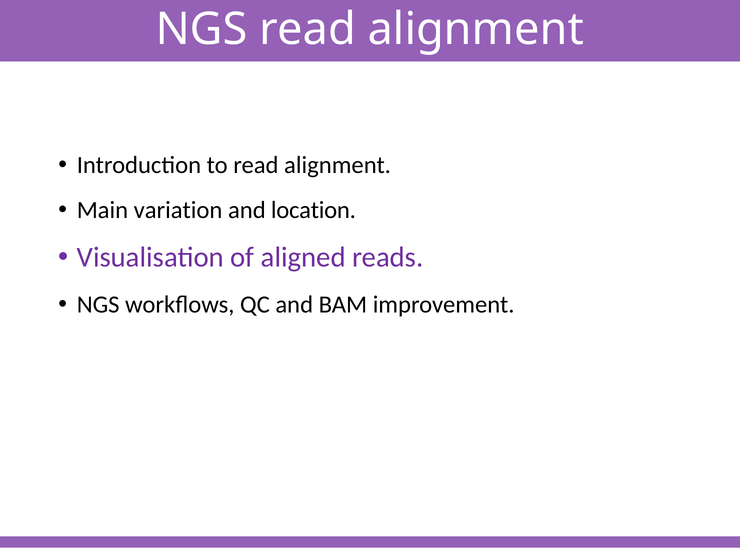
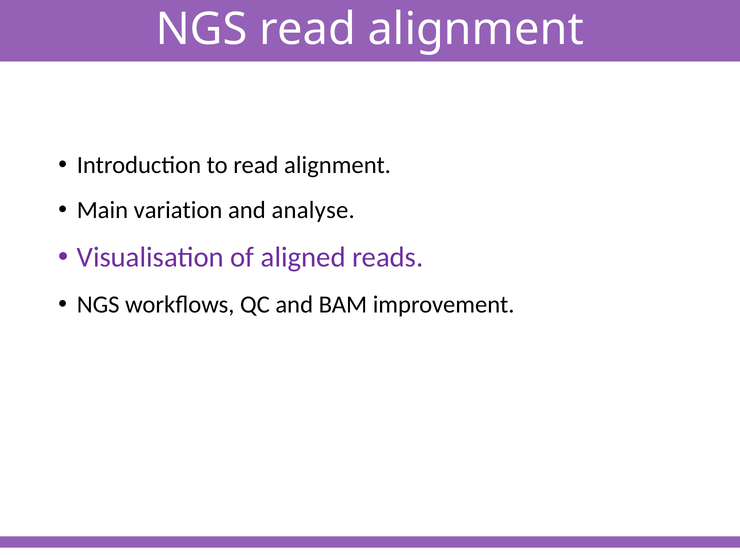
location: location -> analyse (313, 210)
